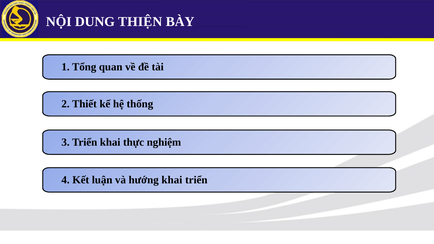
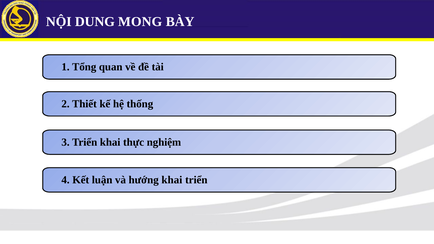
THIỆN: THIỆN -> MONG (140, 22)
